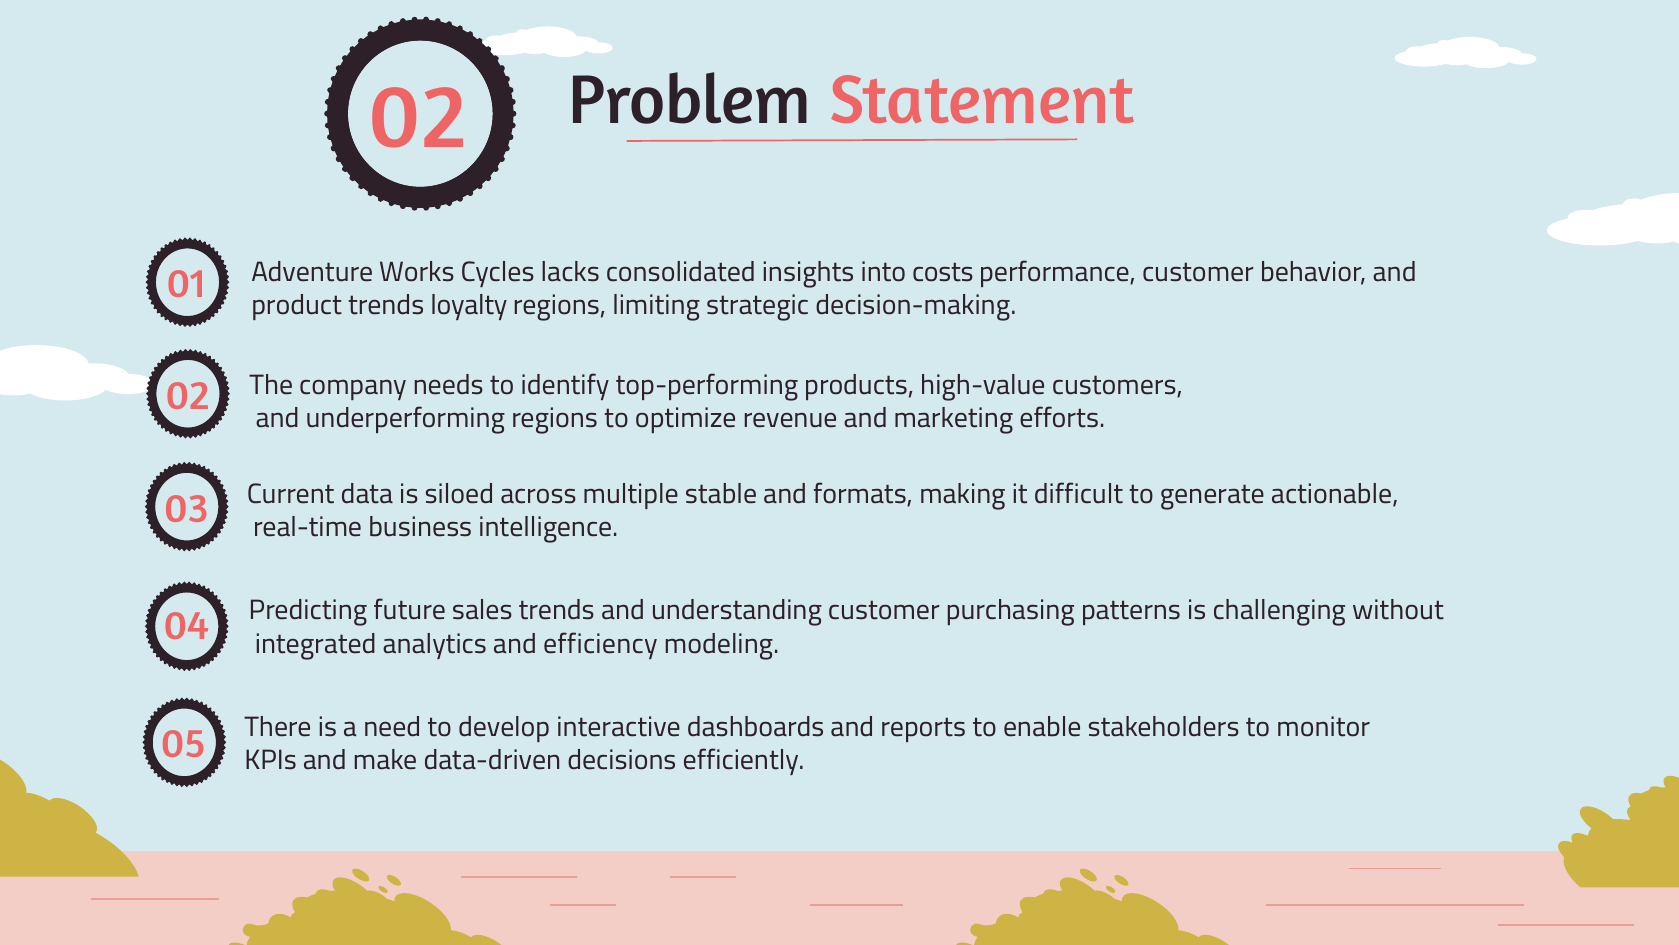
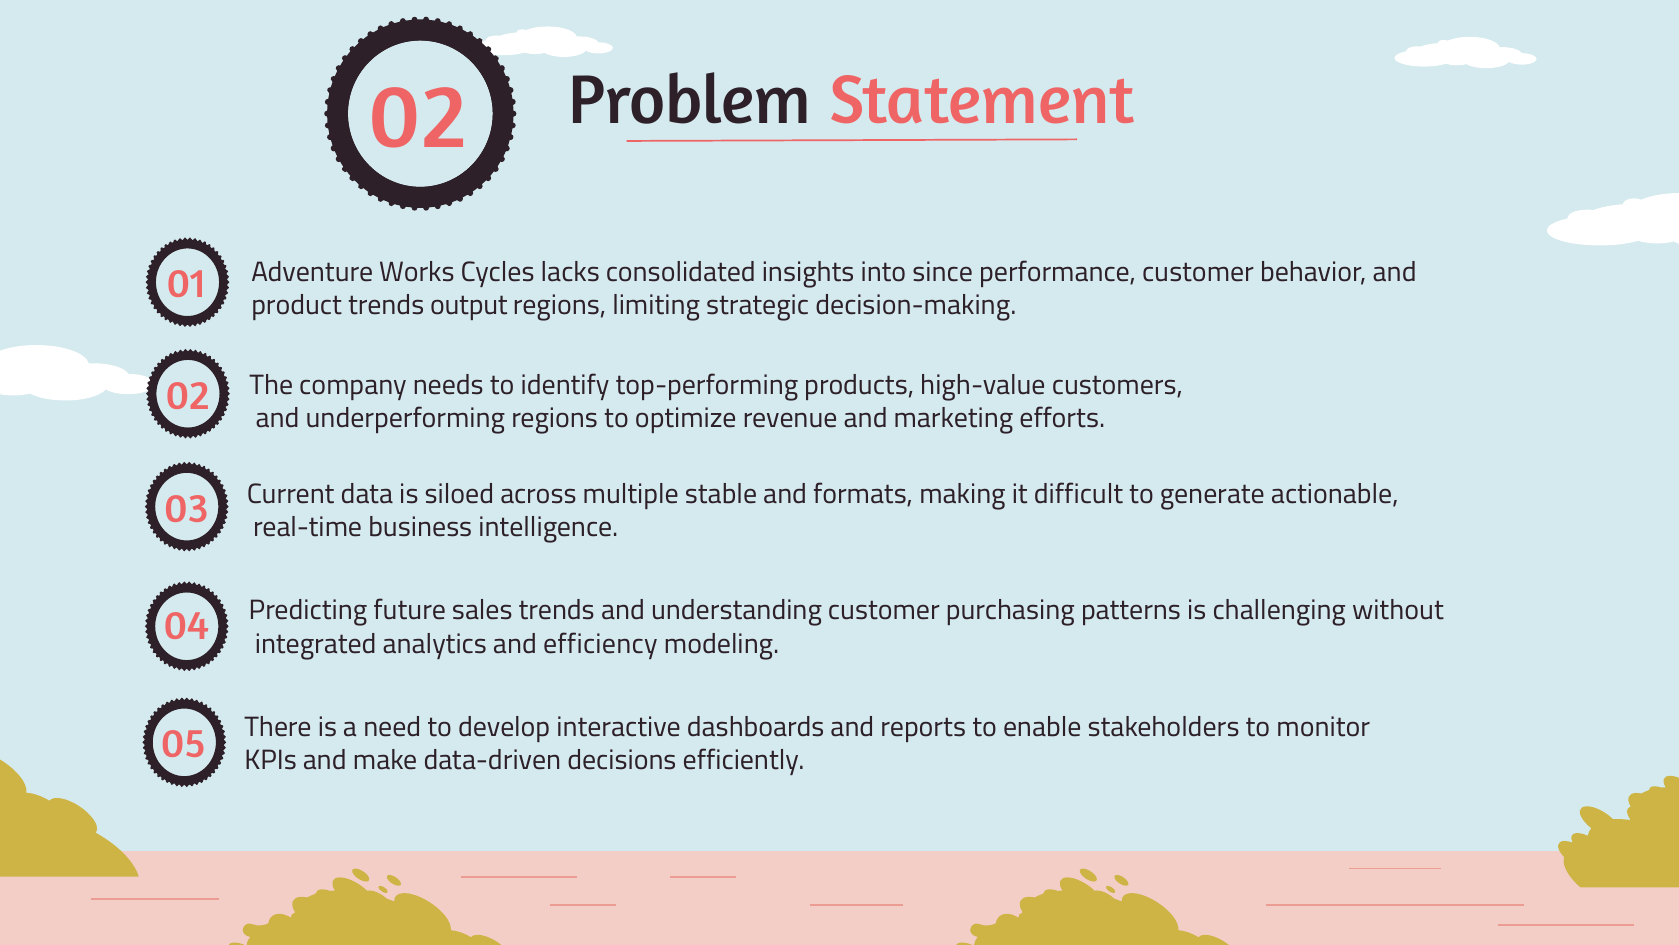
costs: costs -> since (943, 272)
loyalty: loyalty -> output (469, 305)
